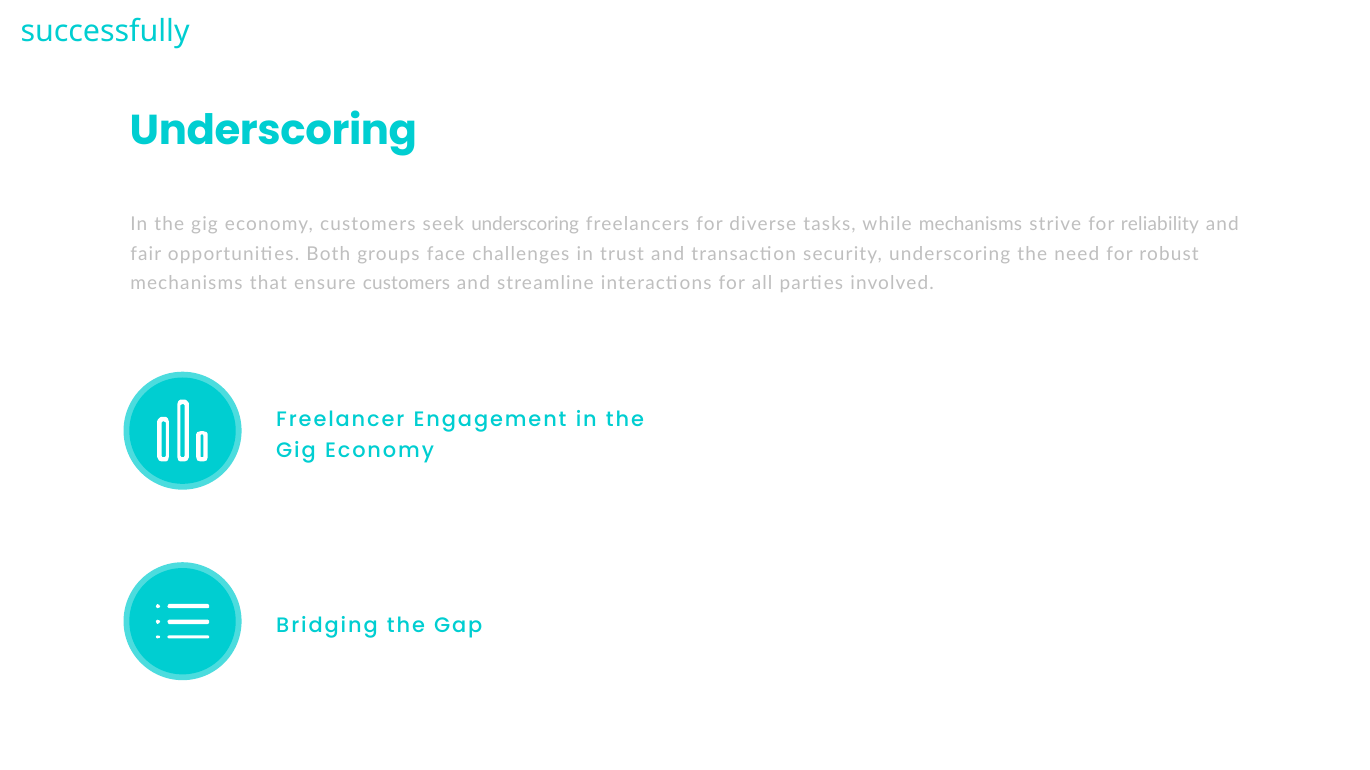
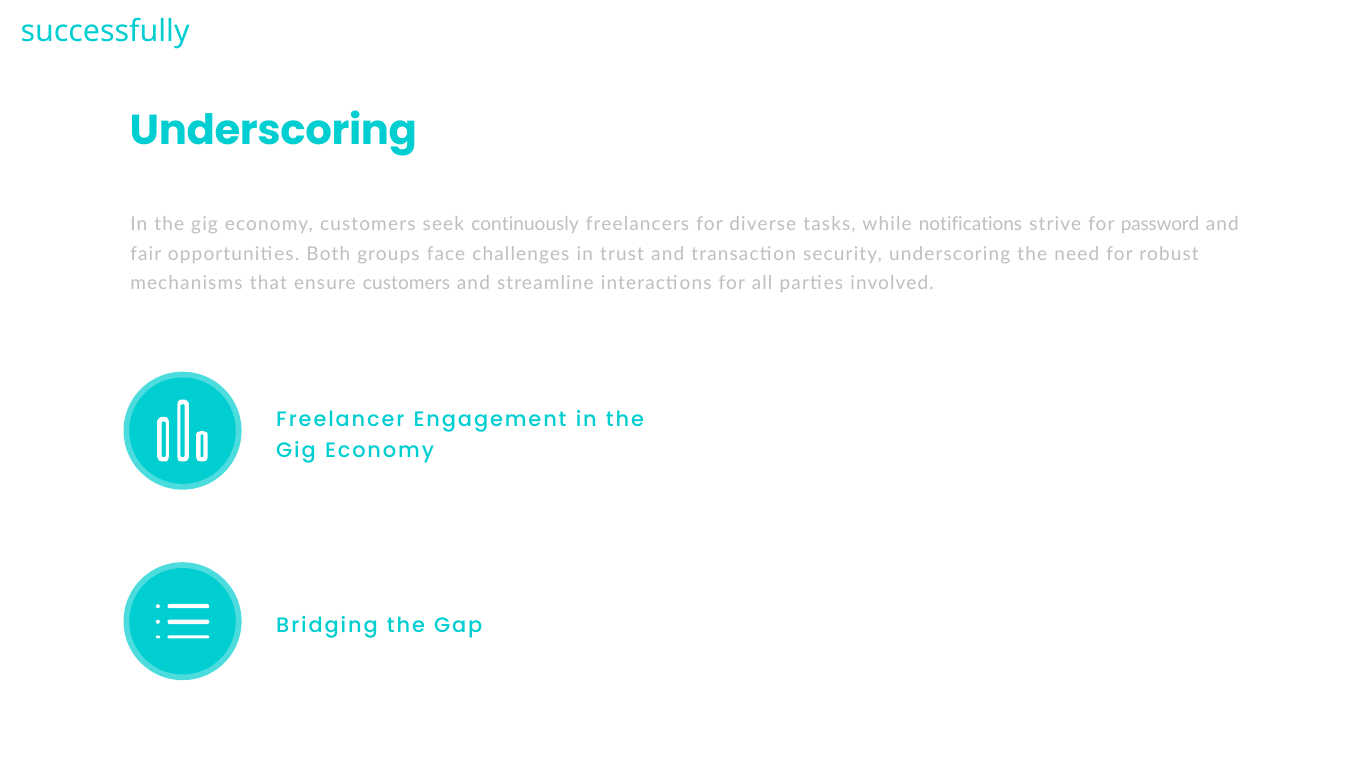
seek underscoring: underscoring -> continuously (525, 224)
while mechanisms: mechanisms -> notifications (971, 224)
reliability: reliability -> password (1160, 224)
